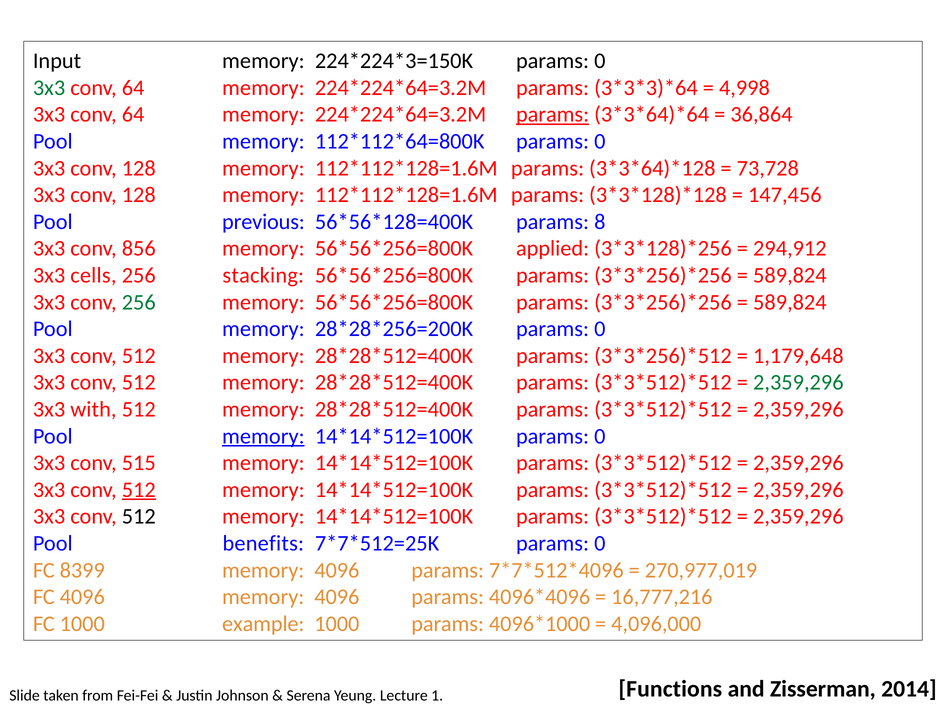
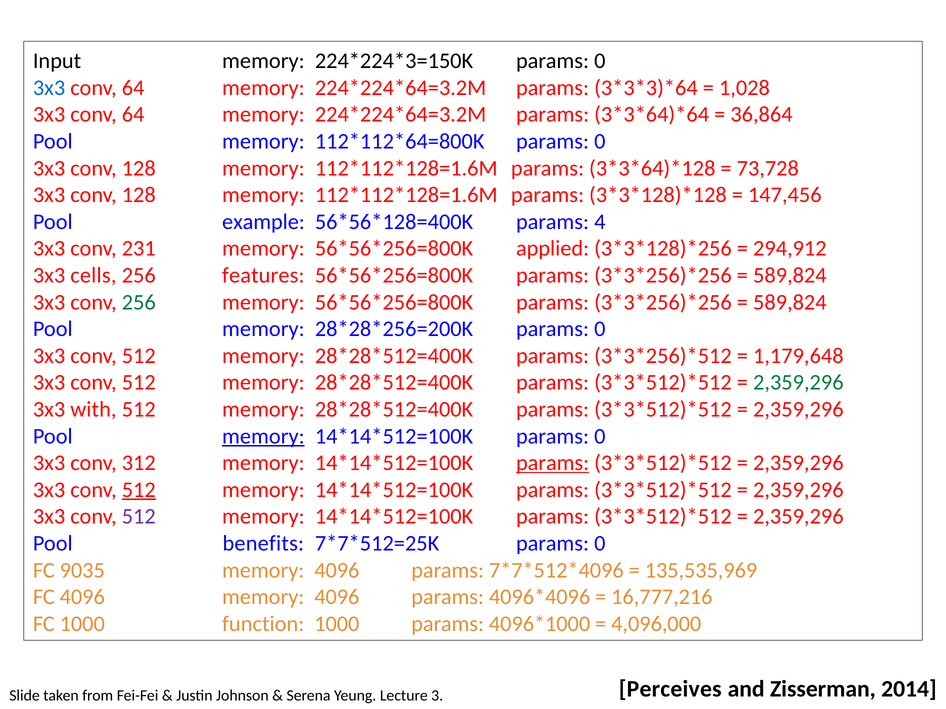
3x3 colour: green -> blue (49, 88)
4,998: 4,998 -> 1,028 (744, 88)
params underline: present -> none (553, 115)
previous: previous -> example (263, 222)
8: 8 -> 4 (600, 222)
856: 856 -> 231 (139, 249)
stacking: stacking -> features (263, 276)
515: 515 -> 312 (139, 463)
params underline: none -> present (553, 463)
512 colour: black -> purple (139, 517)
8399: 8399 -> 9035 (82, 571)
270,977,019: 270,977,019 -> 135,535,969 (701, 571)
example: example -> function (263, 624)
Functions: Functions -> Perceives (670, 689)
1: 1 -> 3 (437, 696)
